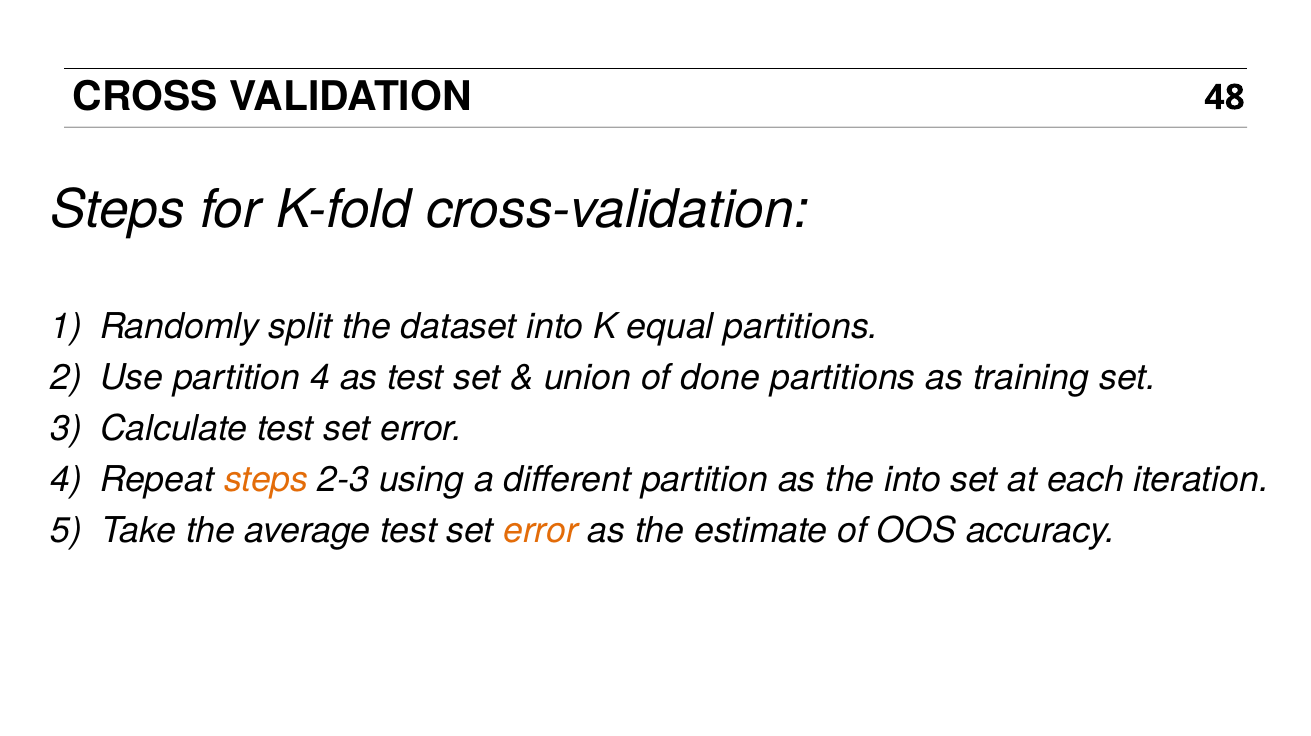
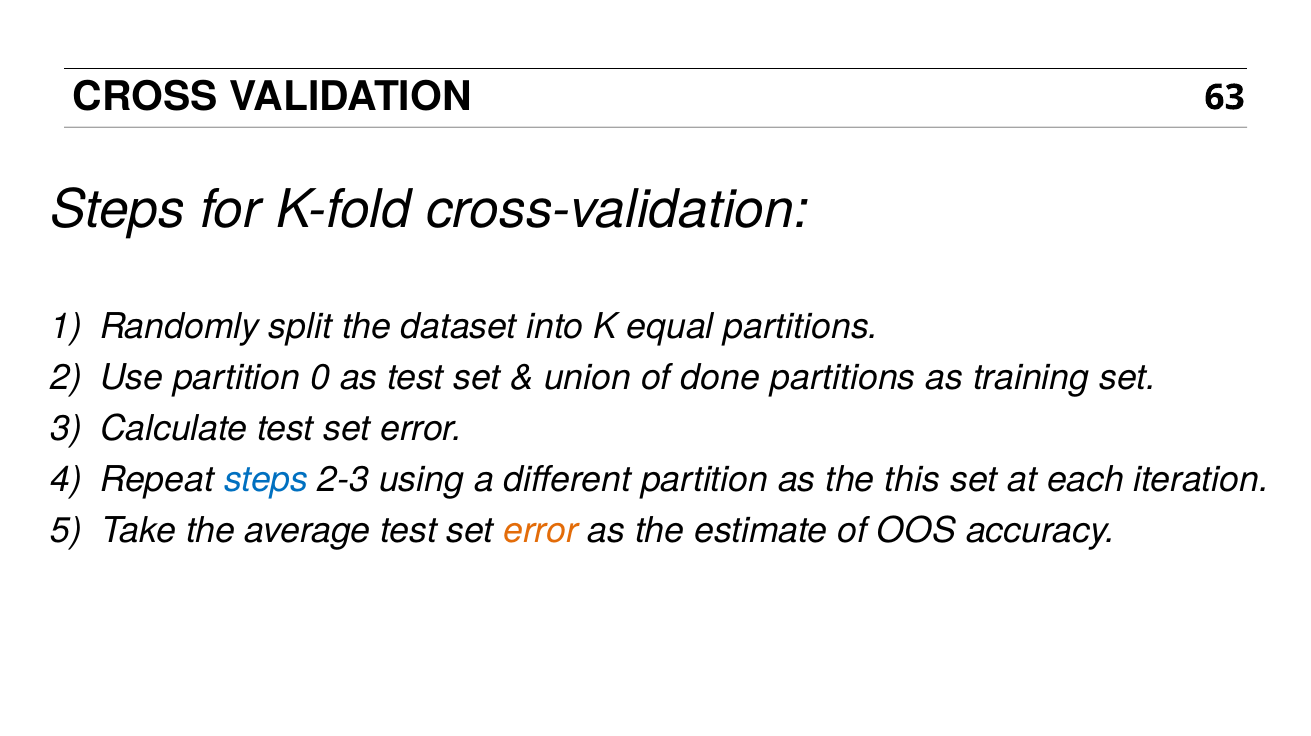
48: 48 -> 63 (1225, 97)
partition 4: 4 -> 0 (320, 378)
steps colour: orange -> blue (266, 480)
the into: into -> this (913, 480)
